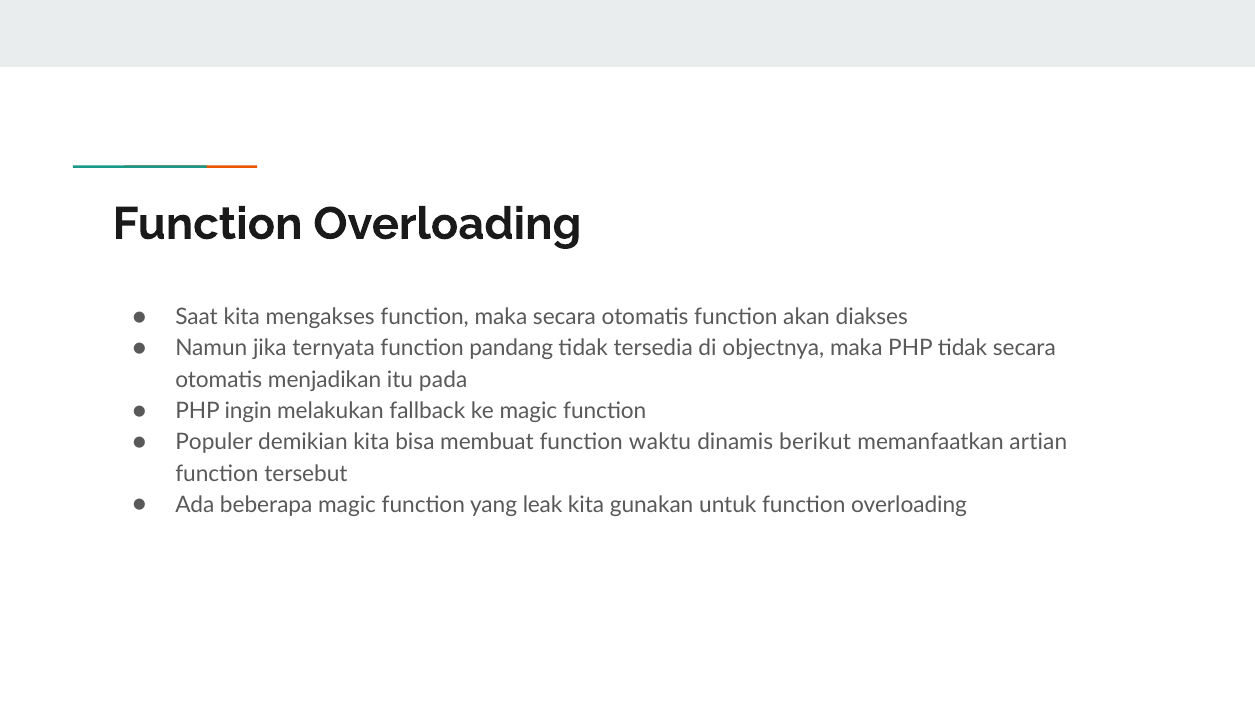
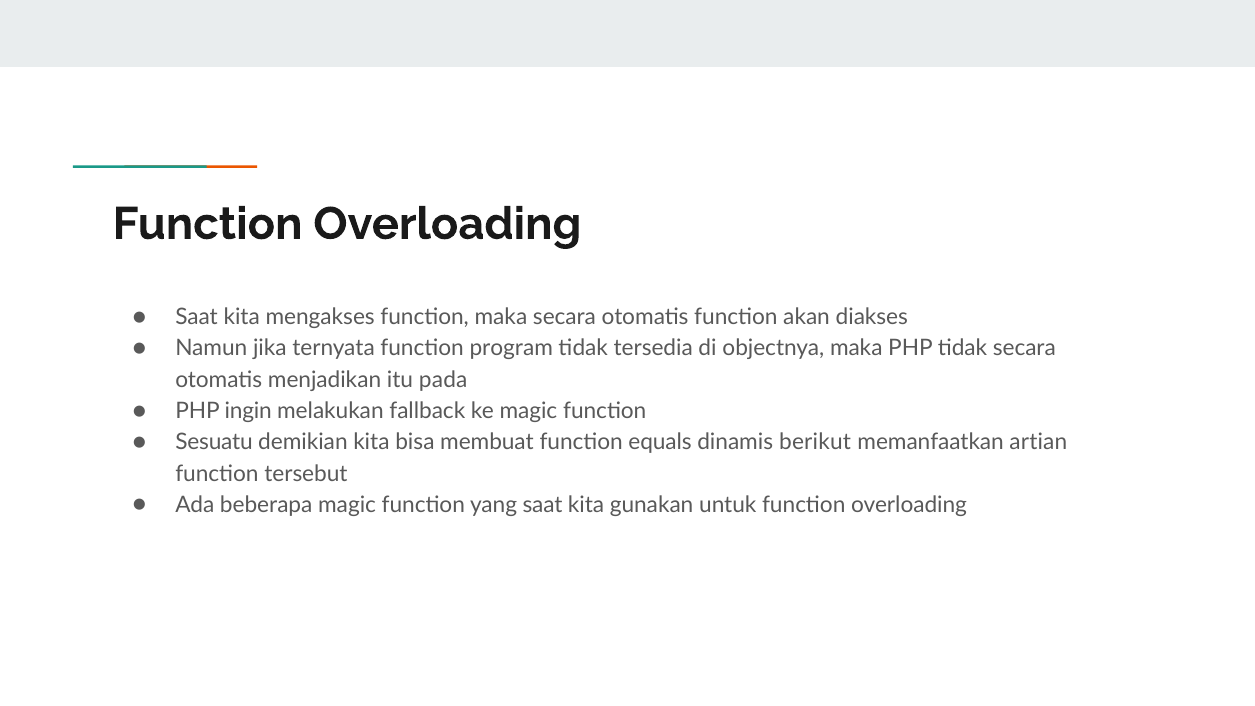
pandang: pandang -> program (511, 348)
Populer: Populer -> Sesuatu (214, 442)
waktu: waktu -> equals (660, 442)
yang leak: leak -> saat (543, 505)
